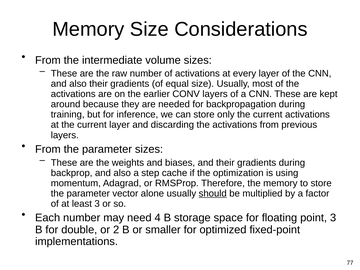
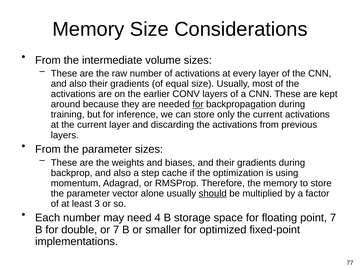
for underline: none -> present (198, 104)
point 3: 3 -> 7 (333, 218)
or 2: 2 -> 7 (116, 230)
